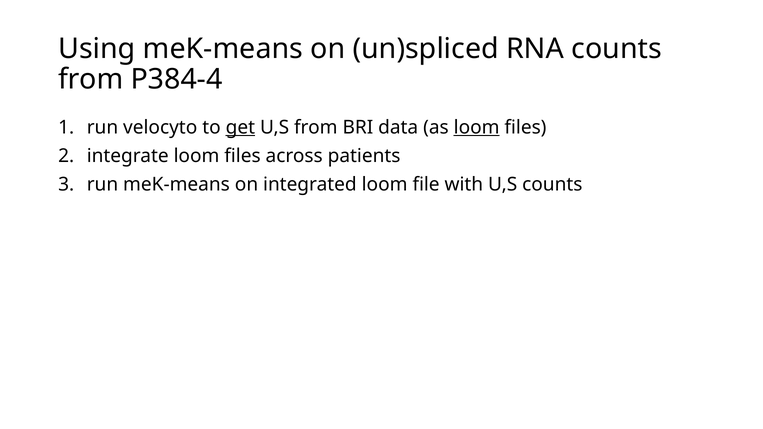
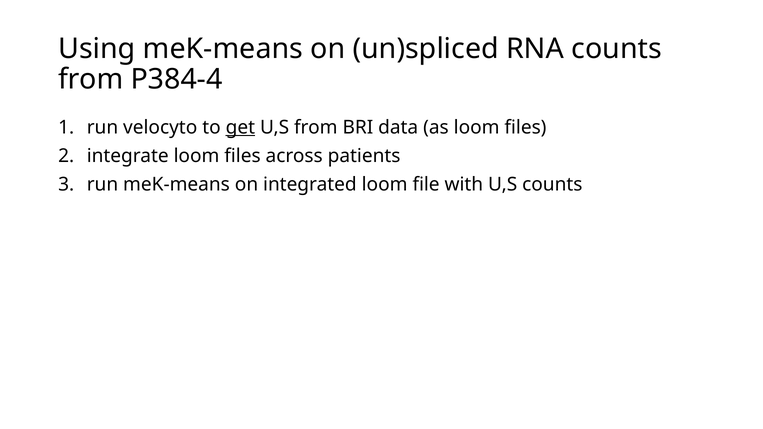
loom underline: present -> none (477, 127)
